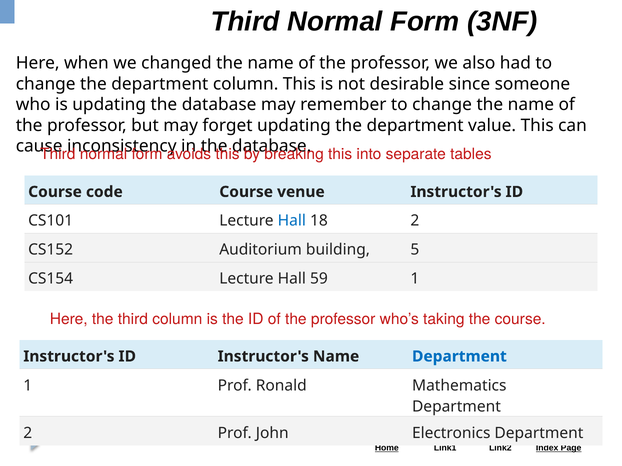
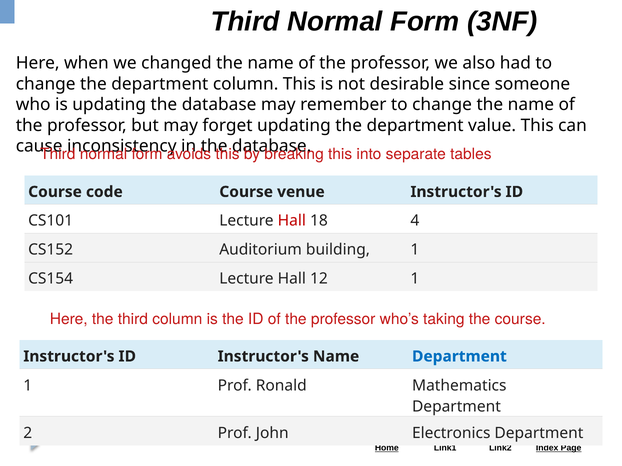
Hall colour: blue -> red (292, 221)
18 2: 2 -> 4 (415, 221)
building 5: 5 -> 1 (415, 250)
59: 59 -> 12 (319, 279)
